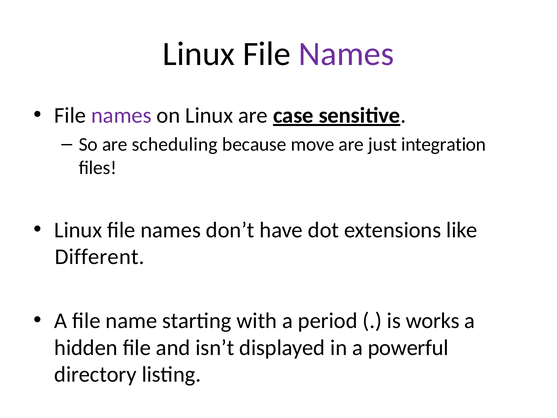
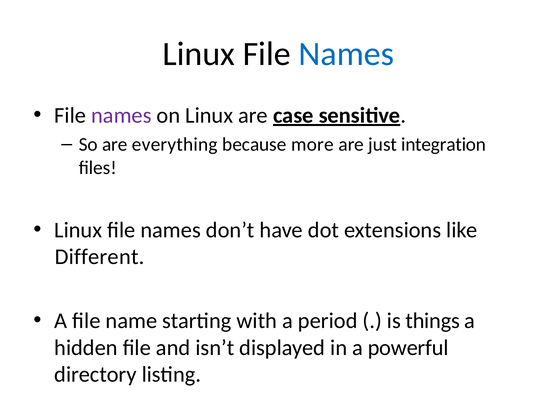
Names colour: purple -> blue (346, 54)
scheduling: scheduling -> everything (175, 144)
move: move -> more (312, 144)
works: works -> things (433, 321)
